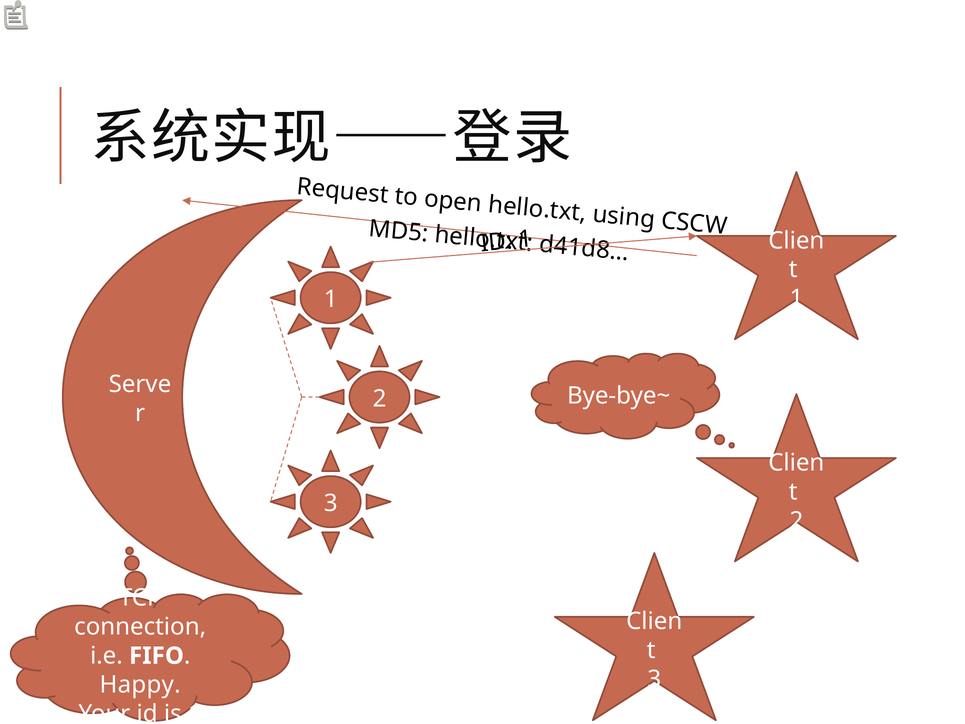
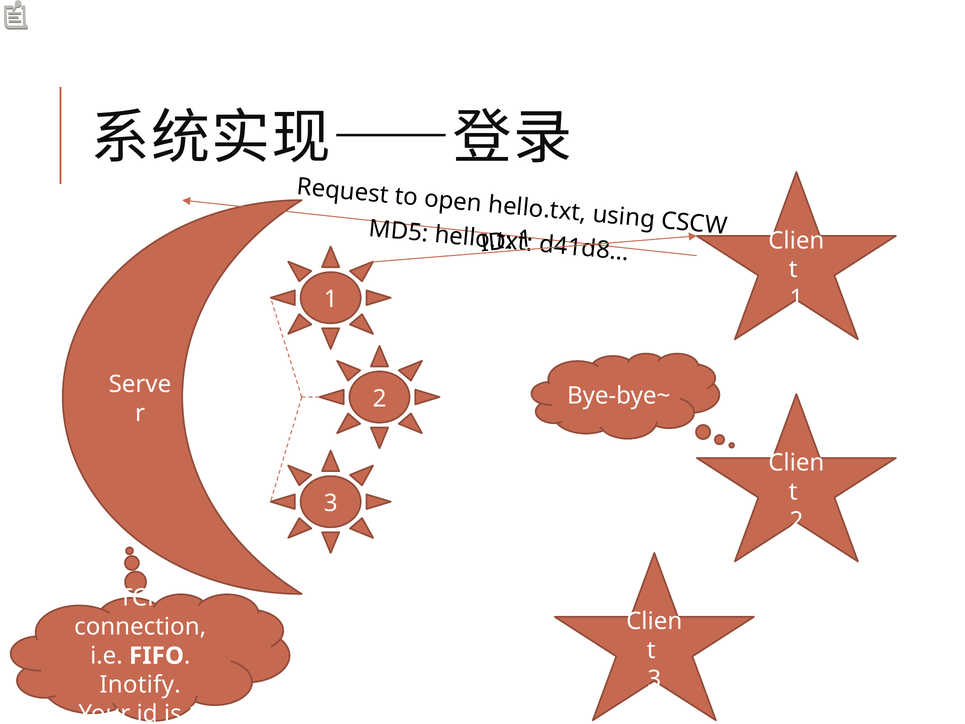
Happy: Happy -> Inotify (140, 685)
